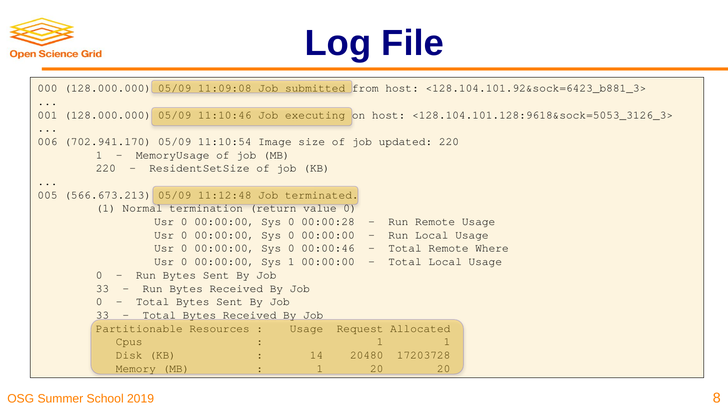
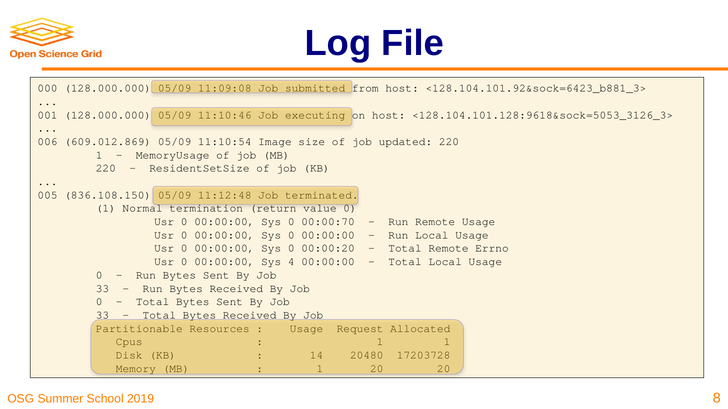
702.941.170: 702.941.170 -> 609.012.869 (108, 142)
566.673.213: 566.673.213 -> 836.108.150 (108, 195)
00:00:28: 00:00:28 -> 00:00:70 (328, 222)
00:00:46: 00:00:46 -> 00:00:20 (328, 249)
Where: Where -> Errno (492, 249)
Sys 1: 1 -> 4 (291, 262)
